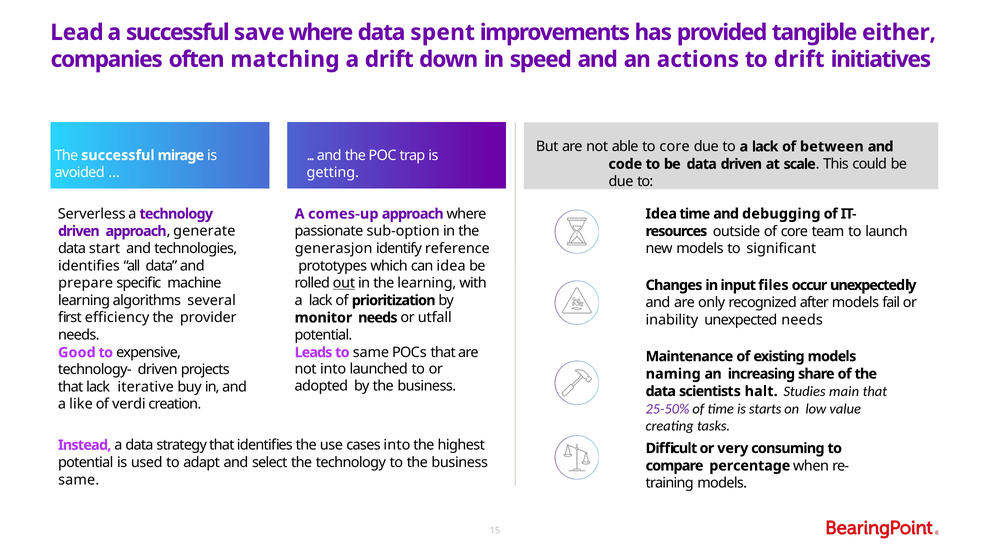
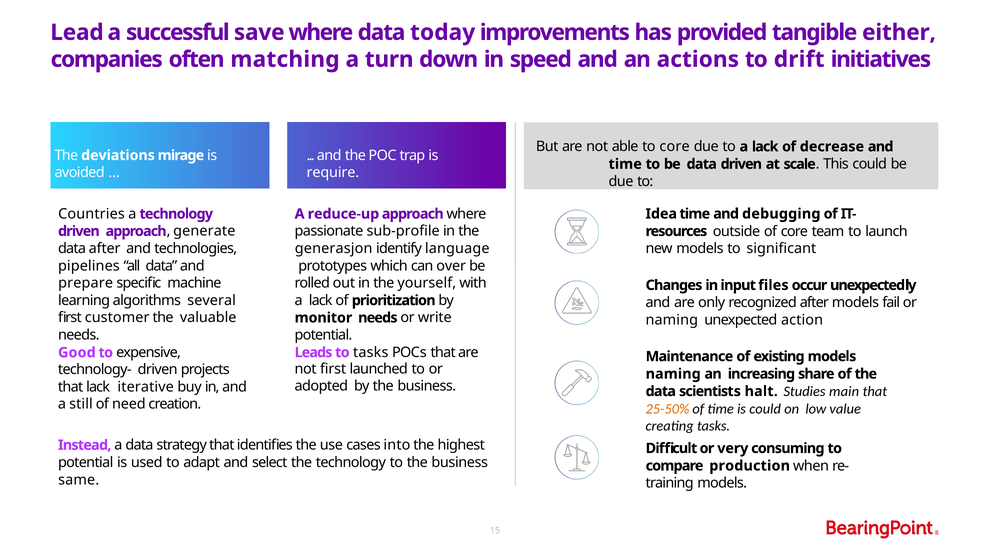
spent: spent -> today (443, 32)
a drift: drift -> turn (389, 59)
between: between -> decrease (832, 147)
The successful: successful -> deviations (118, 155)
code: code -> time (625, 164)
getting: getting -> require (333, 173)
Serverless: Serverless -> Countries (92, 214)
comes-up: comes-up -> reduce-up (343, 214)
sub-option: sub-option -> sub-profile (403, 231)
data start: start -> after (105, 249)
reference: reference -> language (457, 249)
identifies: identifies -> pipelines (89, 266)
can idea: idea -> over (451, 266)
out underline: present -> none (344, 283)
the learning: learning -> yourself (427, 283)
efficiency: efficiency -> customer (117, 318)
provider: provider -> valuable (208, 318)
utfall: utfall -> write (435, 318)
inability: inability -> naming (672, 320)
unexpected needs: needs -> action (802, 320)
to same: same -> tasks (371, 353)
not into: into -> first (333, 369)
like: like -> still (81, 404)
verdi: verdi -> need (129, 404)
25-50% colour: purple -> orange (667, 409)
is starts: starts -> could (765, 409)
percentage: percentage -> production (750, 466)
